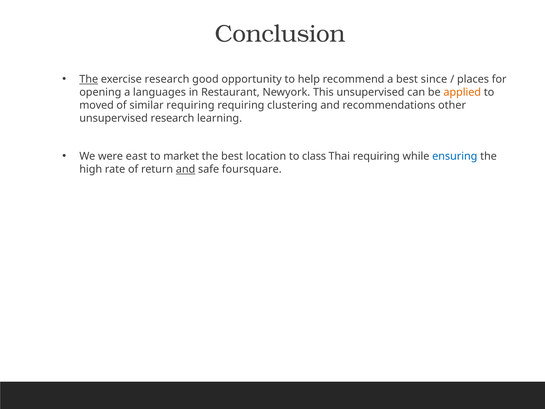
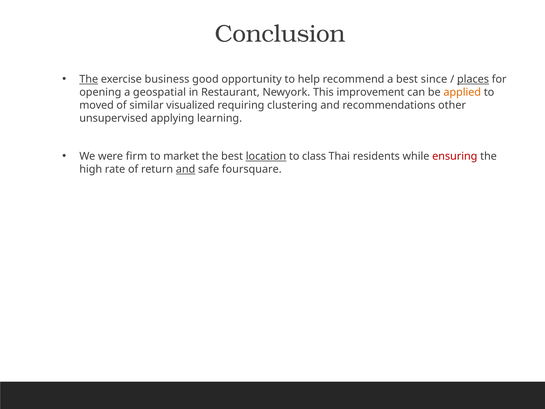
exercise research: research -> business (167, 79)
places underline: none -> present (473, 79)
languages: languages -> geospatial (159, 92)
This unsupervised: unsupervised -> improvement (370, 92)
similar requiring: requiring -> visualized (191, 105)
unsupervised research: research -> applying (172, 118)
east: east -> firm (136, 156)
location underline: none -> present (266, 156)
Thai requiring: requiring -> residents (376, 156)
ensuring colour: blue -> red (455, 156)
